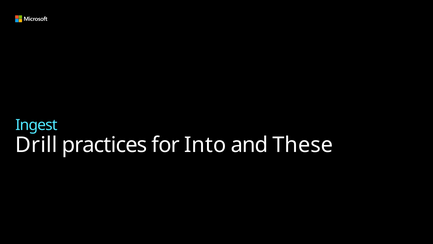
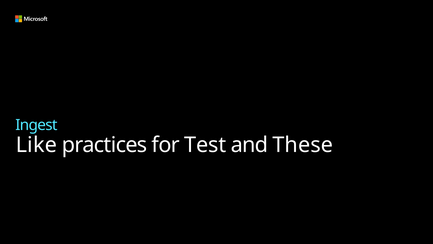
Drill: Drill -> Like (36, 145)
Into: Into -> Test (205, 145)
